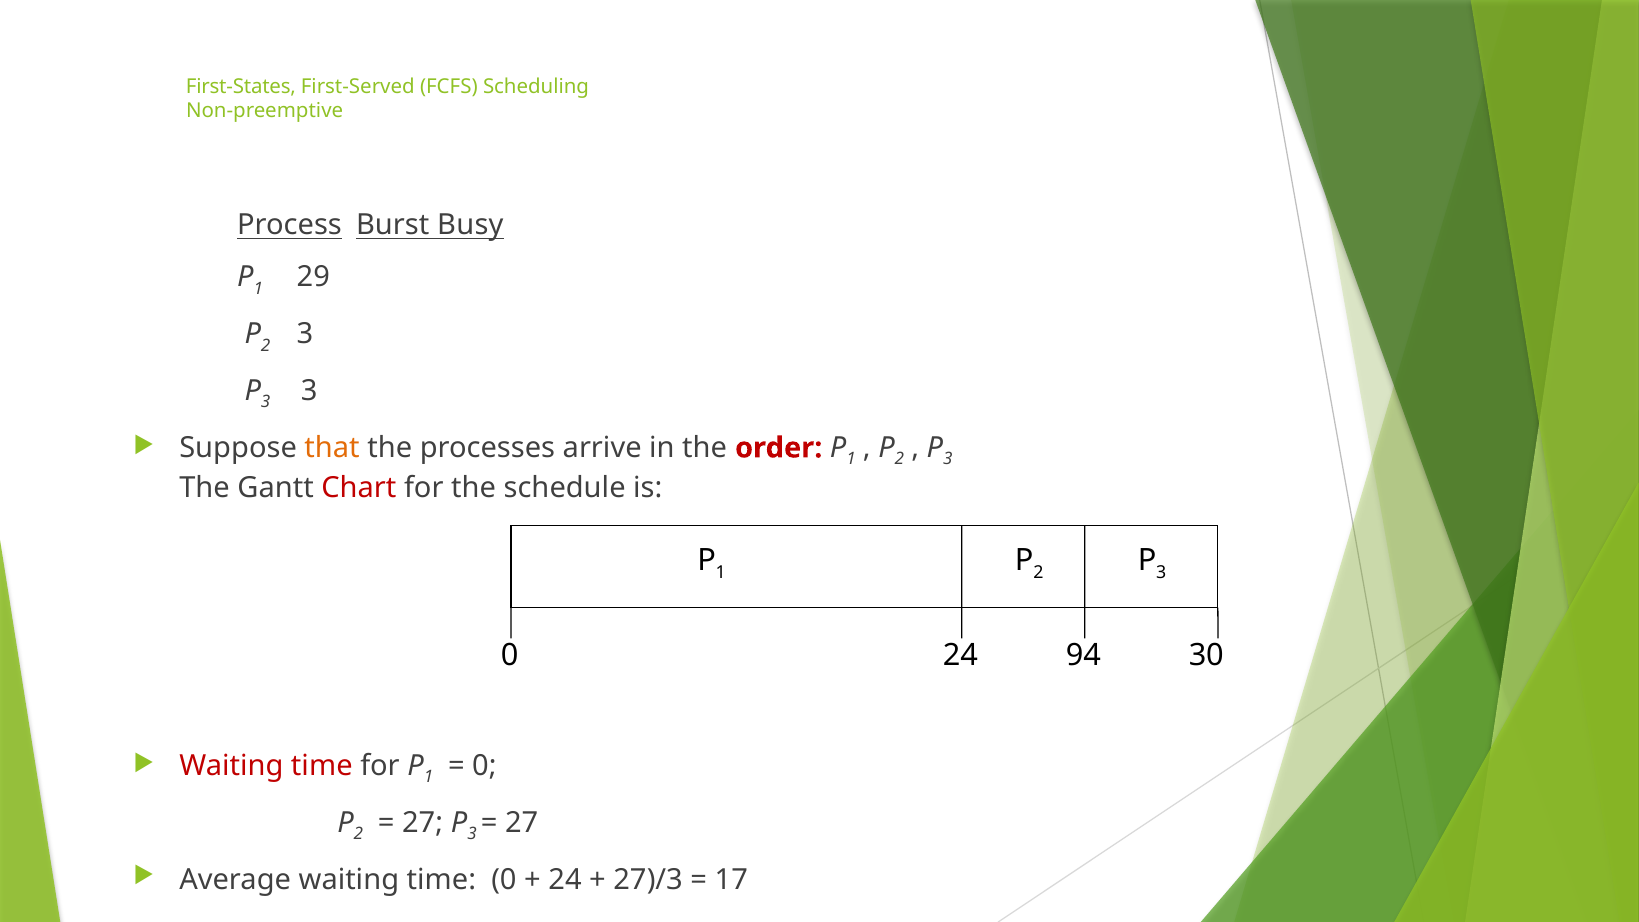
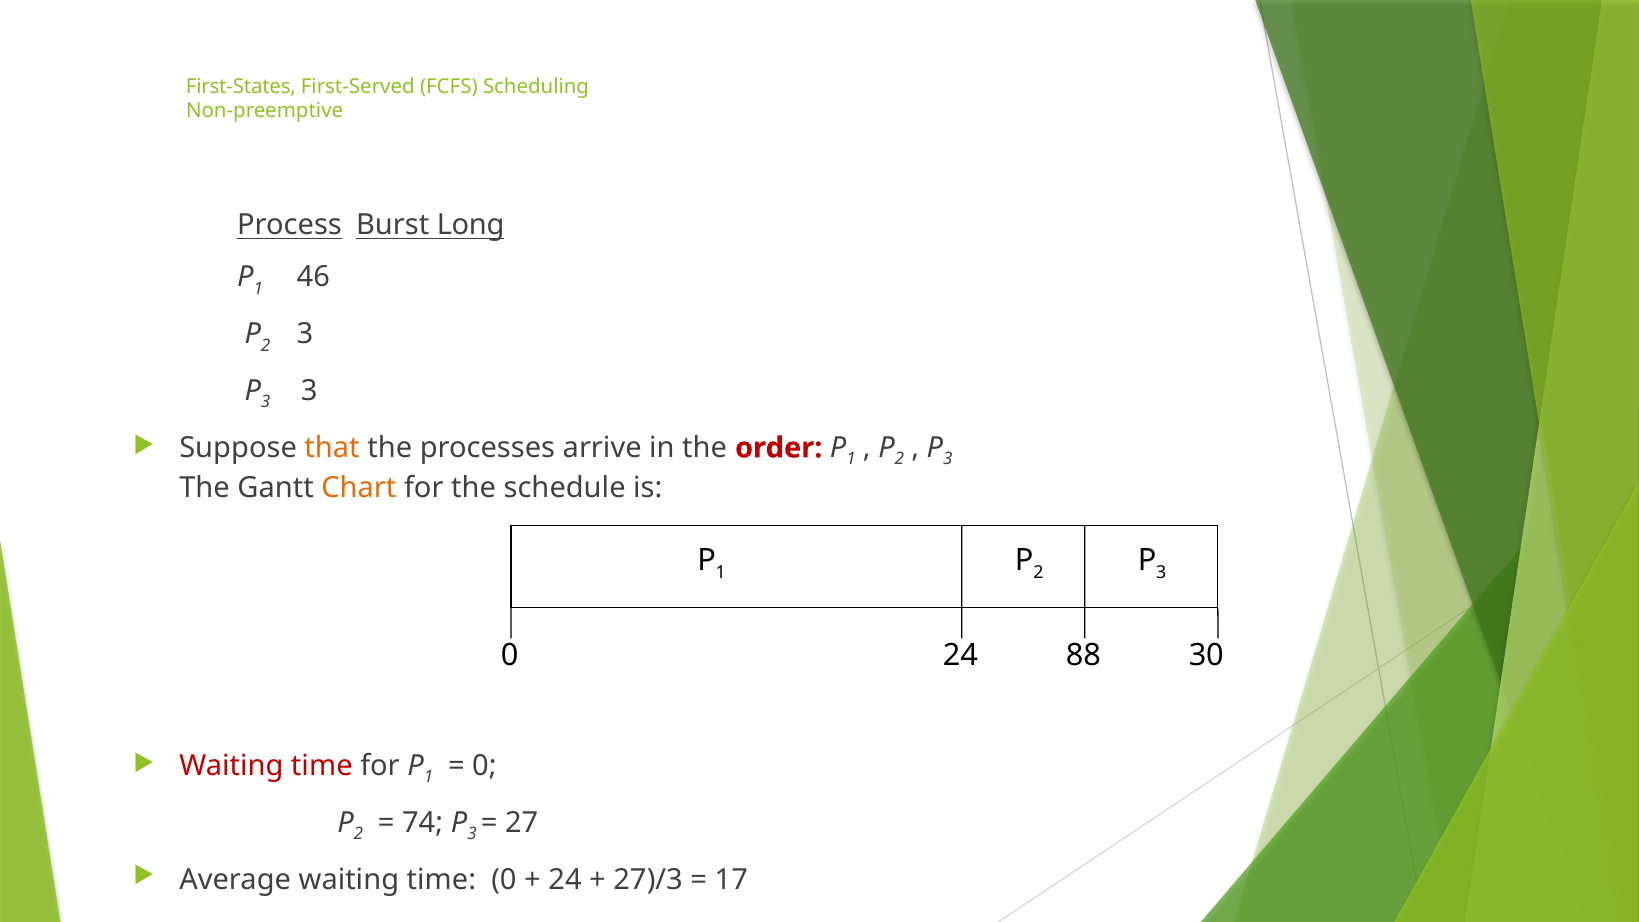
Busy: Busy -> Long (471, 225)
29: 29 -> 46 (313, 277)
Chart colour: red -> orange (359, 488)
94: 94 -> 88 (1083, 655)
27: 27 -> 74 (423, 823)
